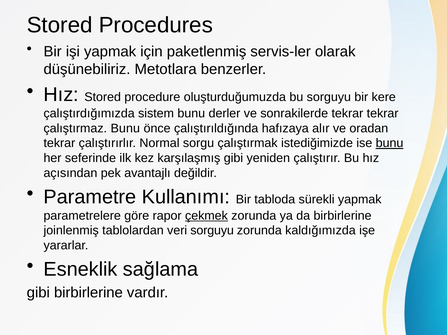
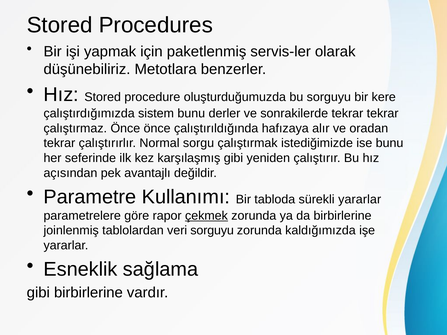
çalıştırmaz Bunu: Bunu -> Önce (125, 128)
bunu underline: present -> none (390, 143)
sürekli yapmak: yapmak -> yararlar (360, 199)
